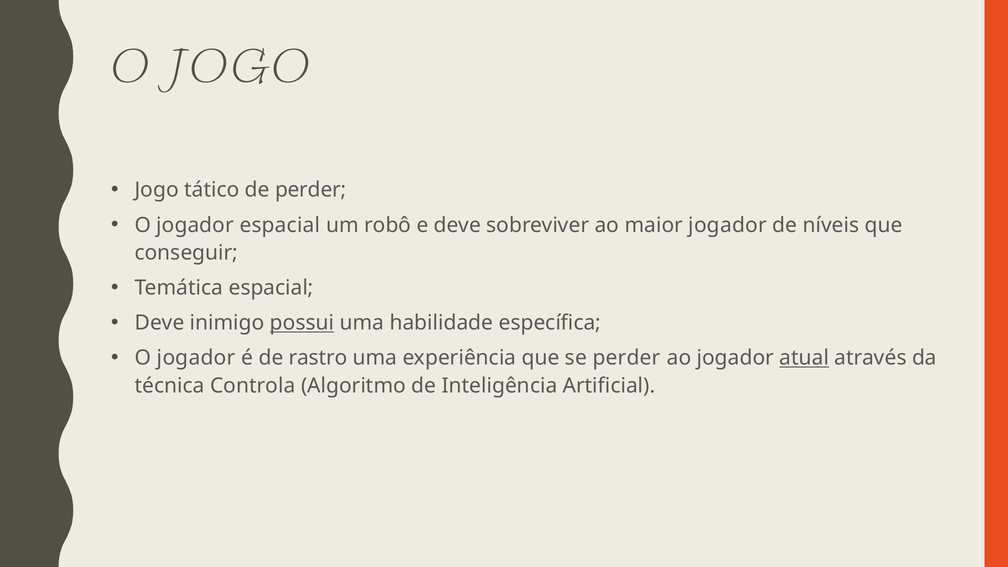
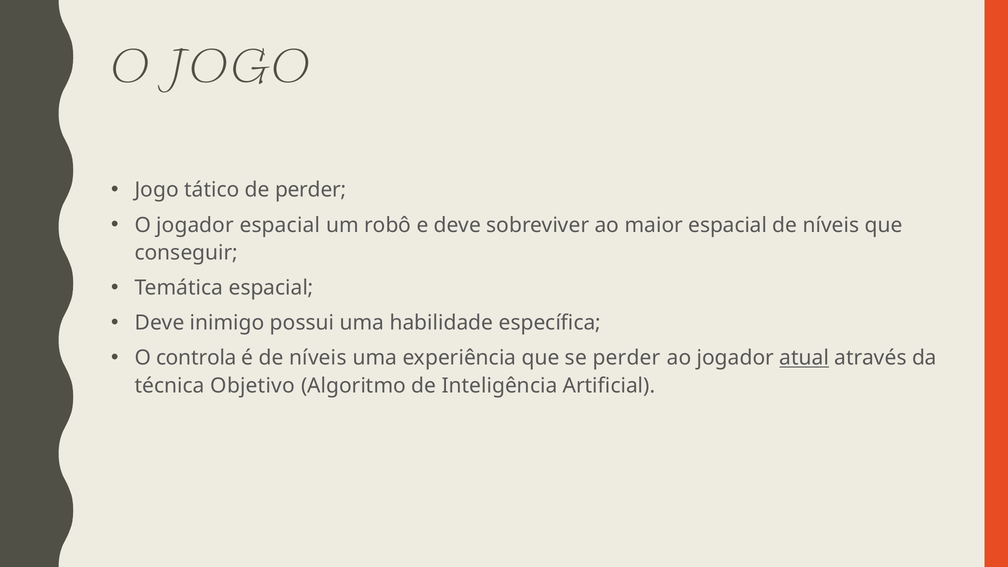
maior jogador: jogador -> espacial (728, 225)
possui underline: present -> none (302, 323)
jogador: jogador -> controla (196, 358)
é de rastro: rastro -> níveis (318, 358)
Controla: Controla -> Objetivo (253, 386)
